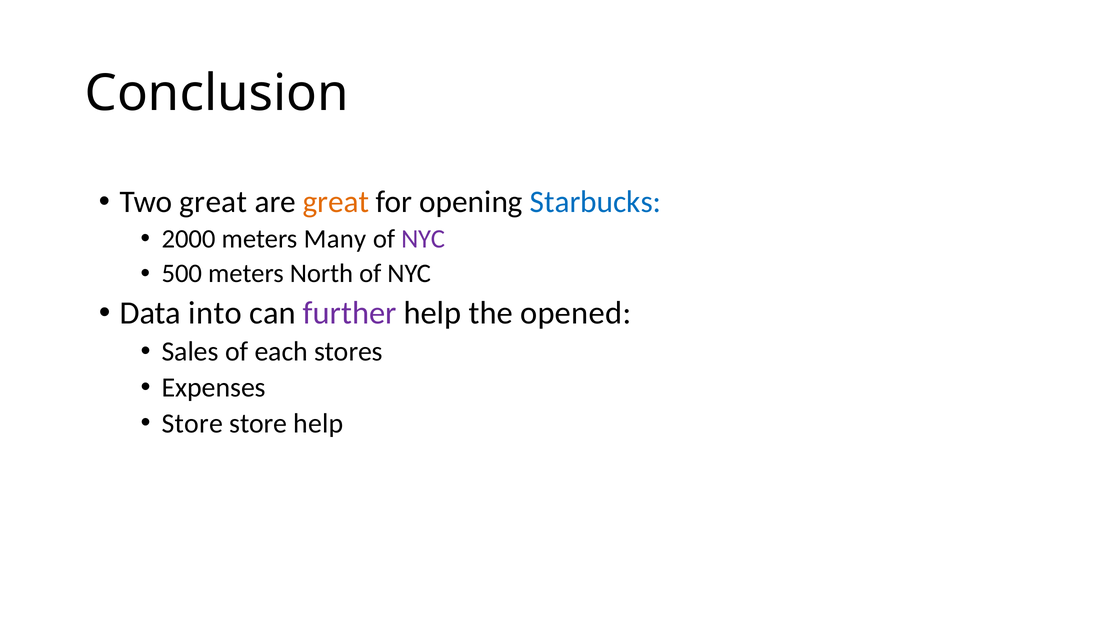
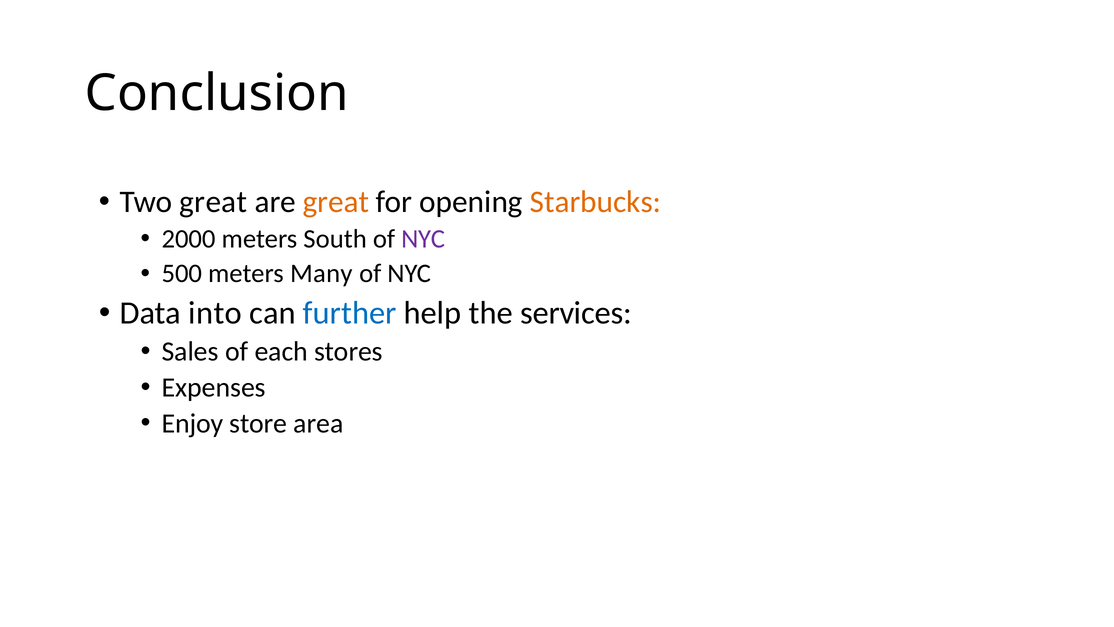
Starbucks colour: blue -> orange (595, 202)
Many: Many -> South (335, 239)
North: North -> Many (321, 273)
further colour: purple -> blue (350, 313)
opened: opened -> services (576, 313)
Store: Store -> Enjoy (192, 423)
store help: help -> area (318, 423)
